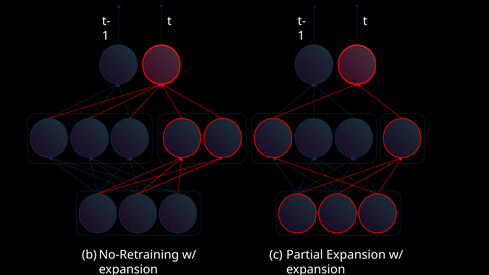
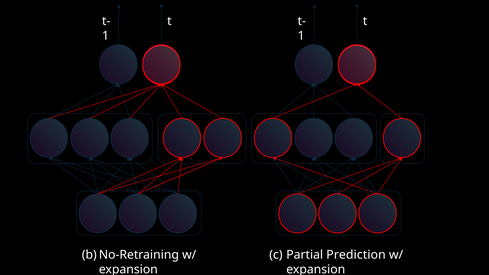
Partial Expansion: Expansion -> Prediction (356, 255)
